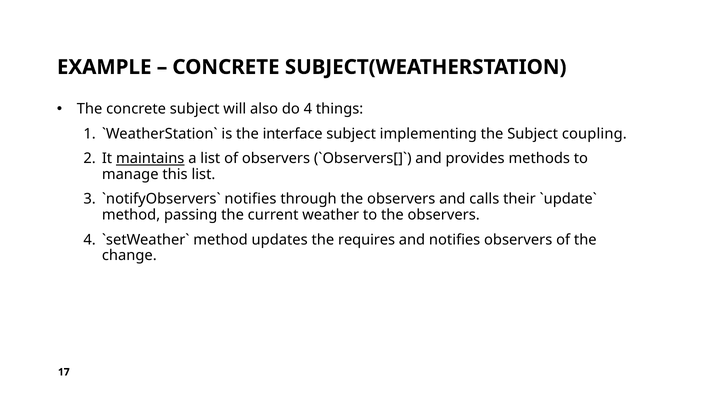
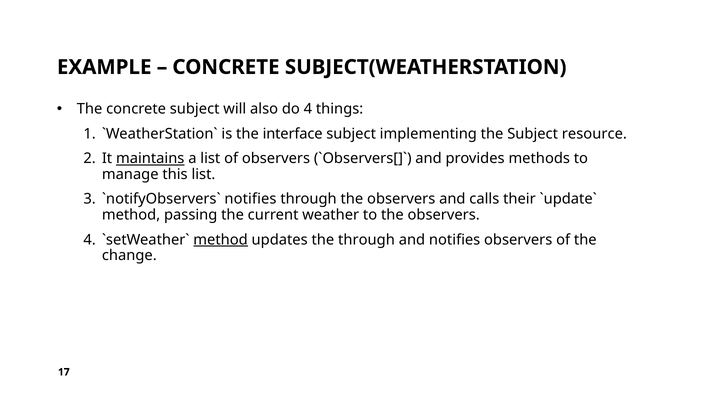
coupling: coupling -> resource (594, 134)
method underline: none -> present (221, 239)
the requires: requires -> through (366, 239)
